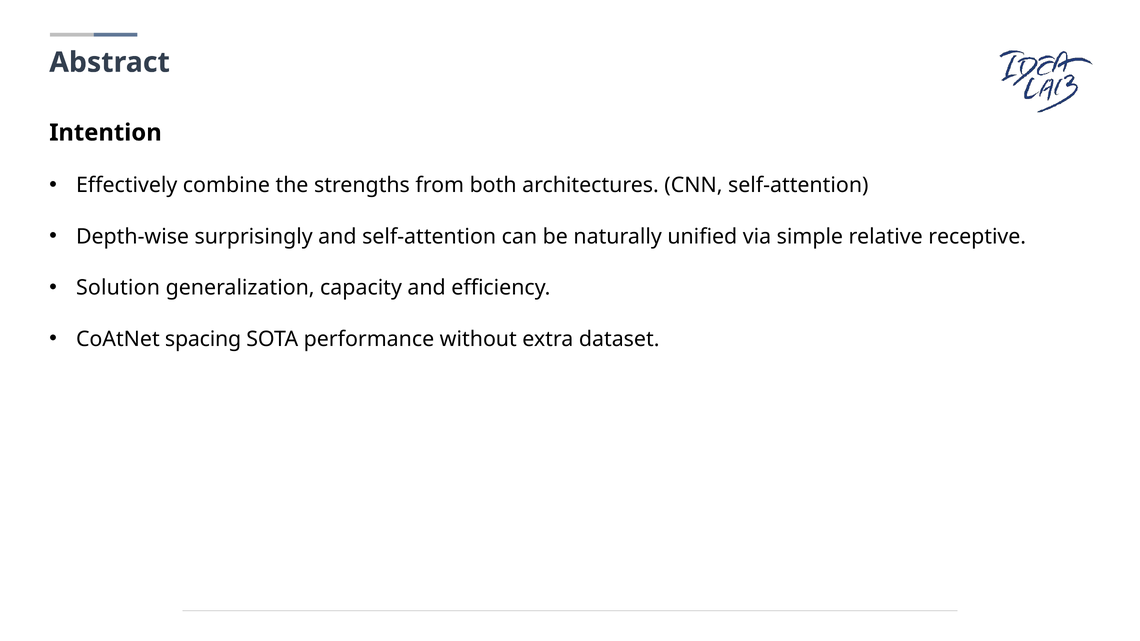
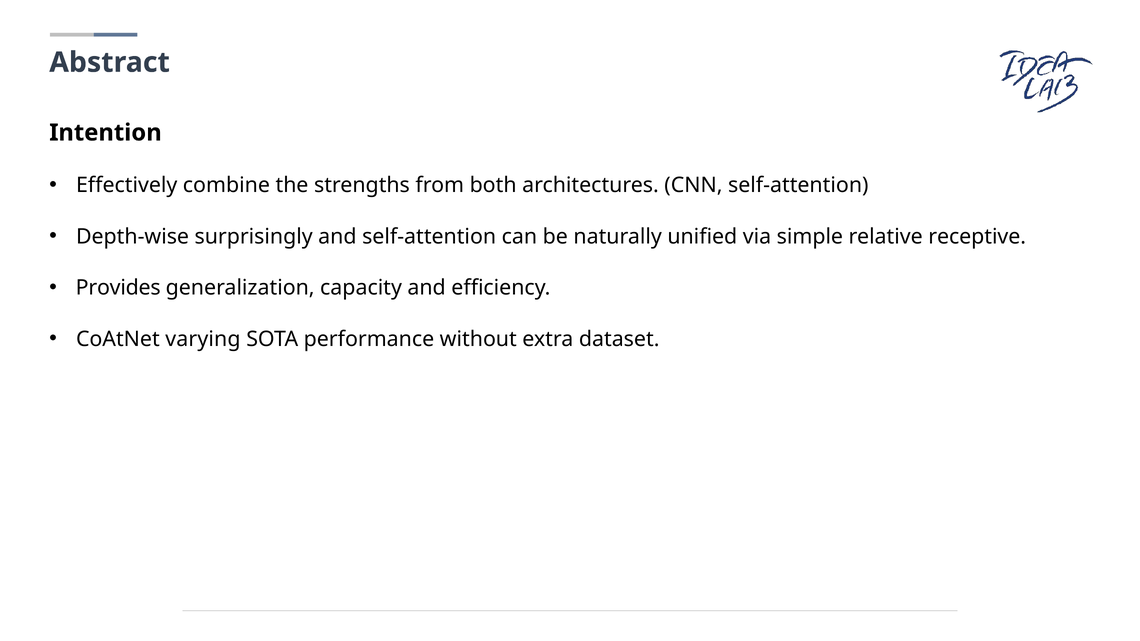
Solution: Solution -> Provides (118, 288)
spacing: spacing -> varying (203, 339)
